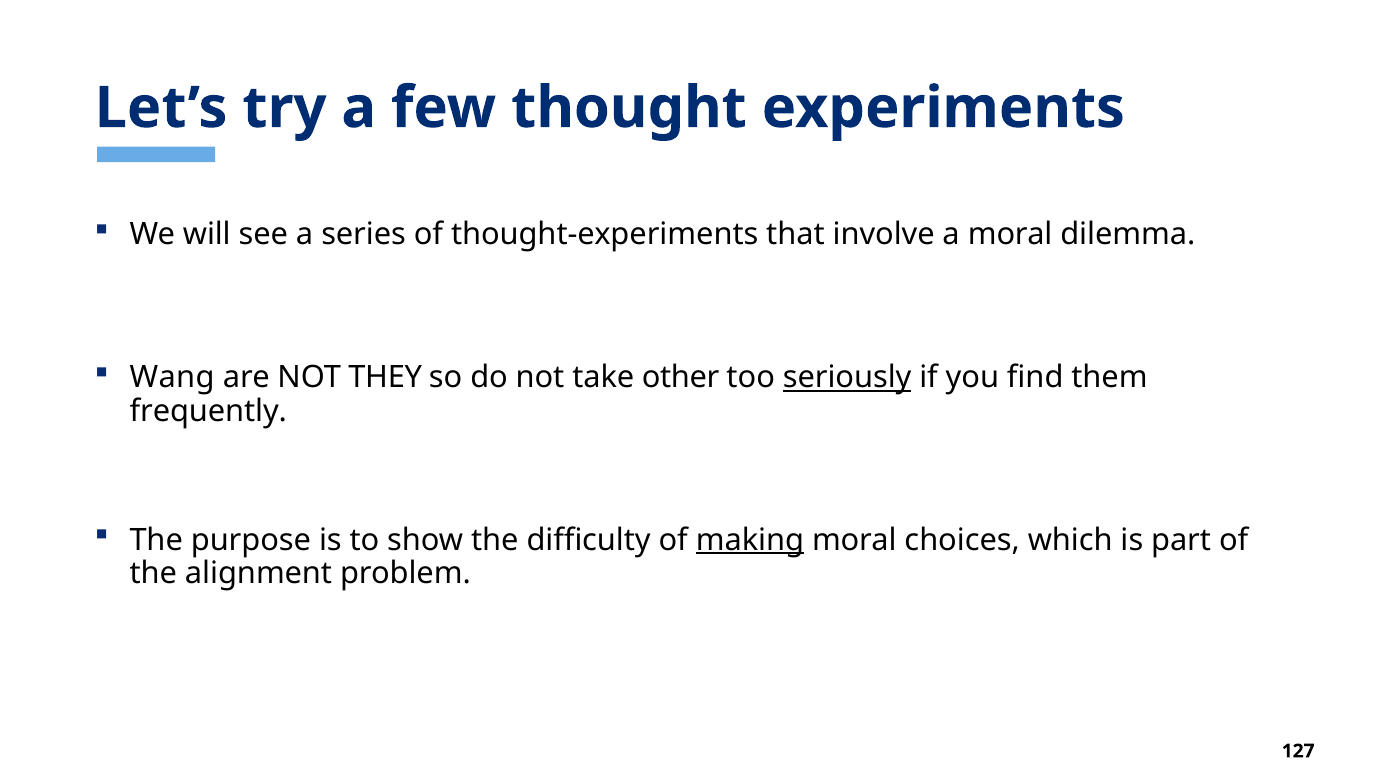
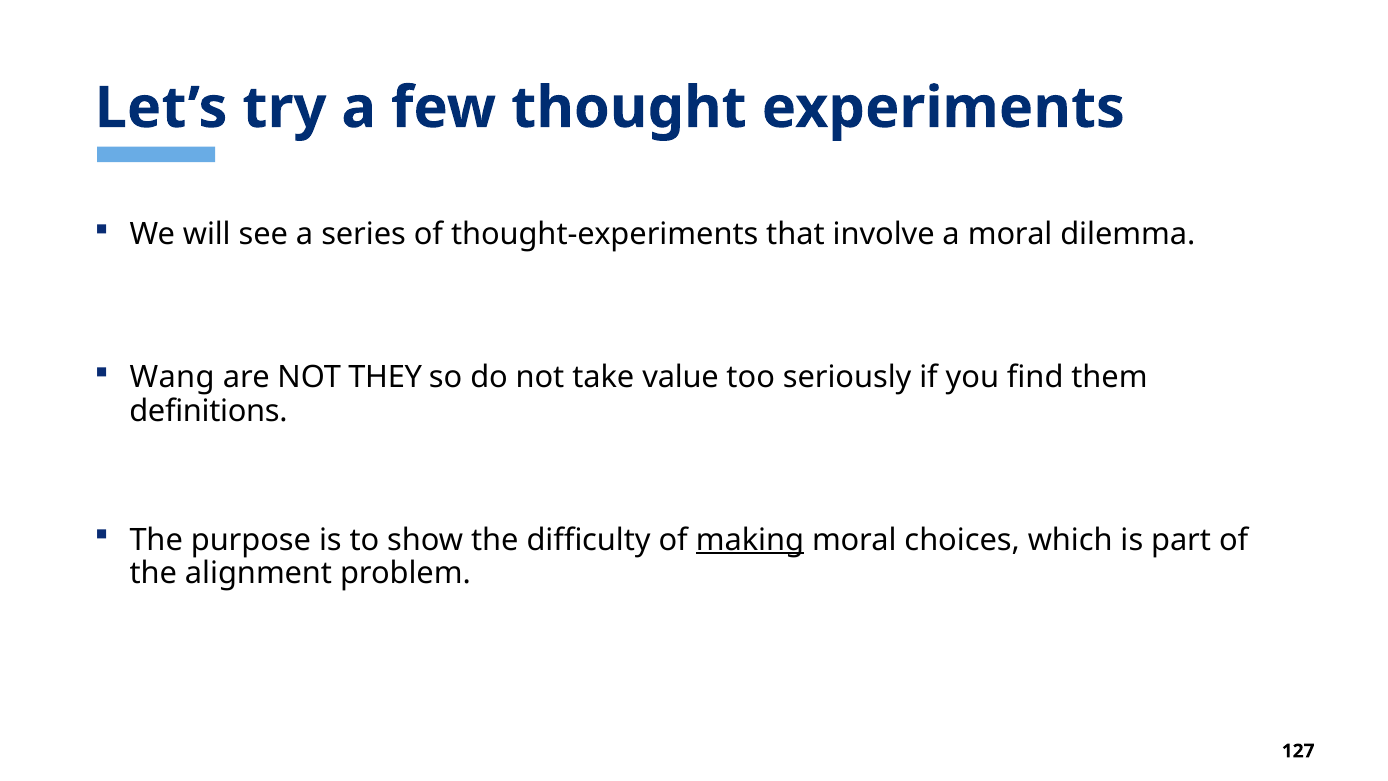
other: other -> value (681, 378)
seriously underline: present -> none (847, 378)
frequently: frequently -> definitions (208, 411)
